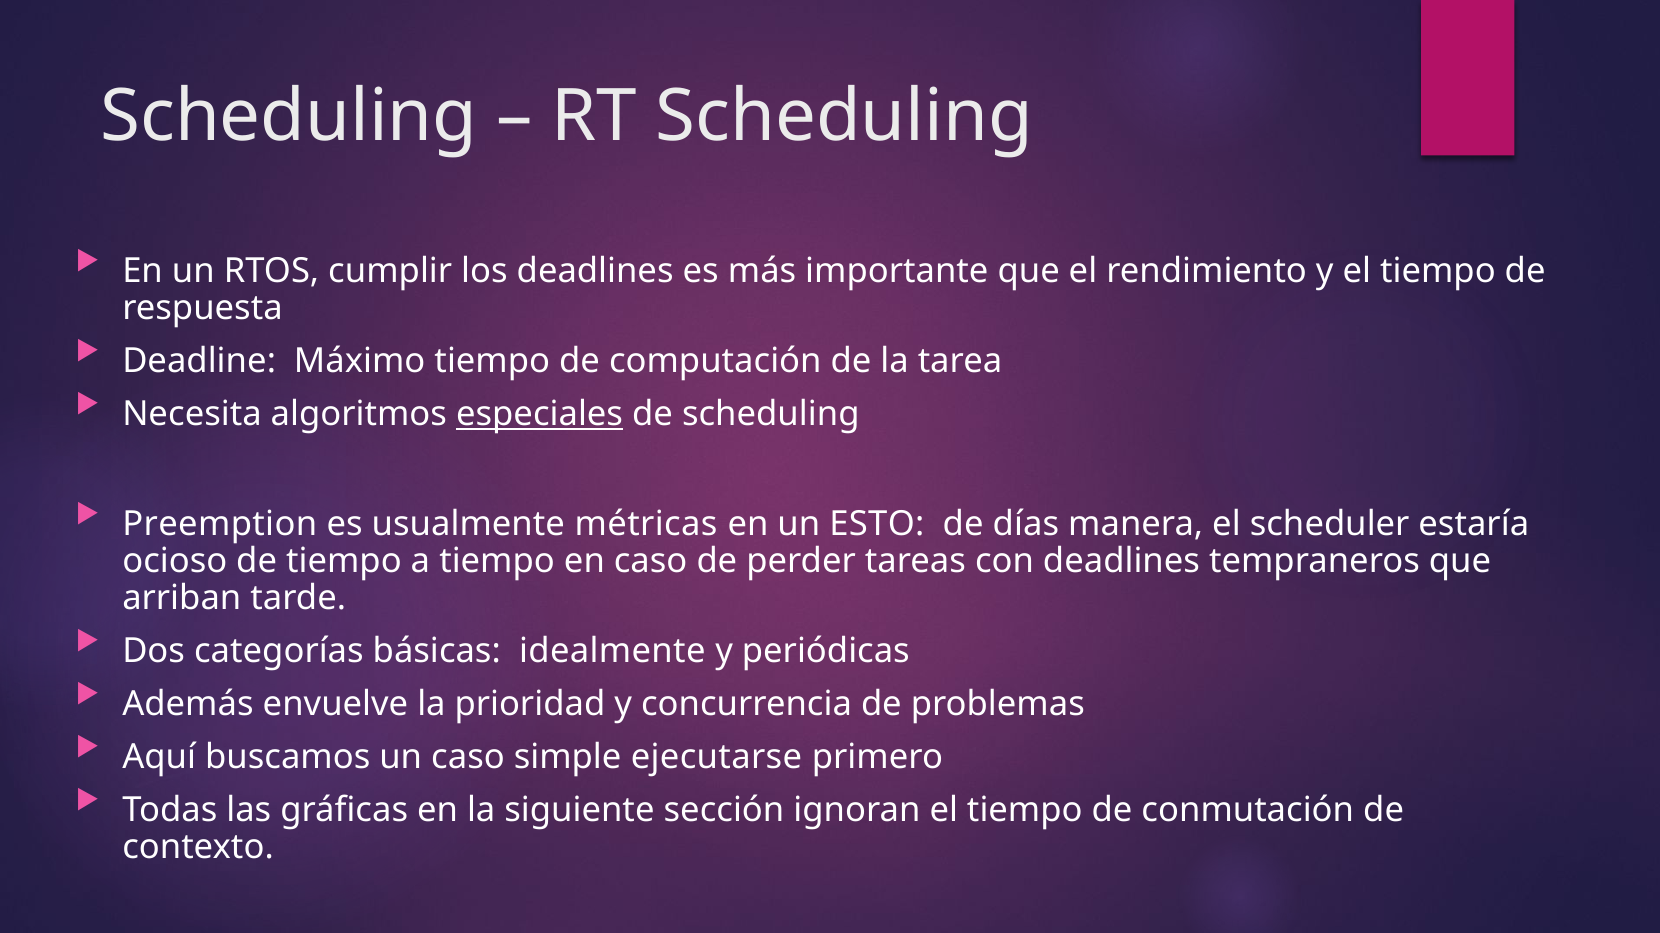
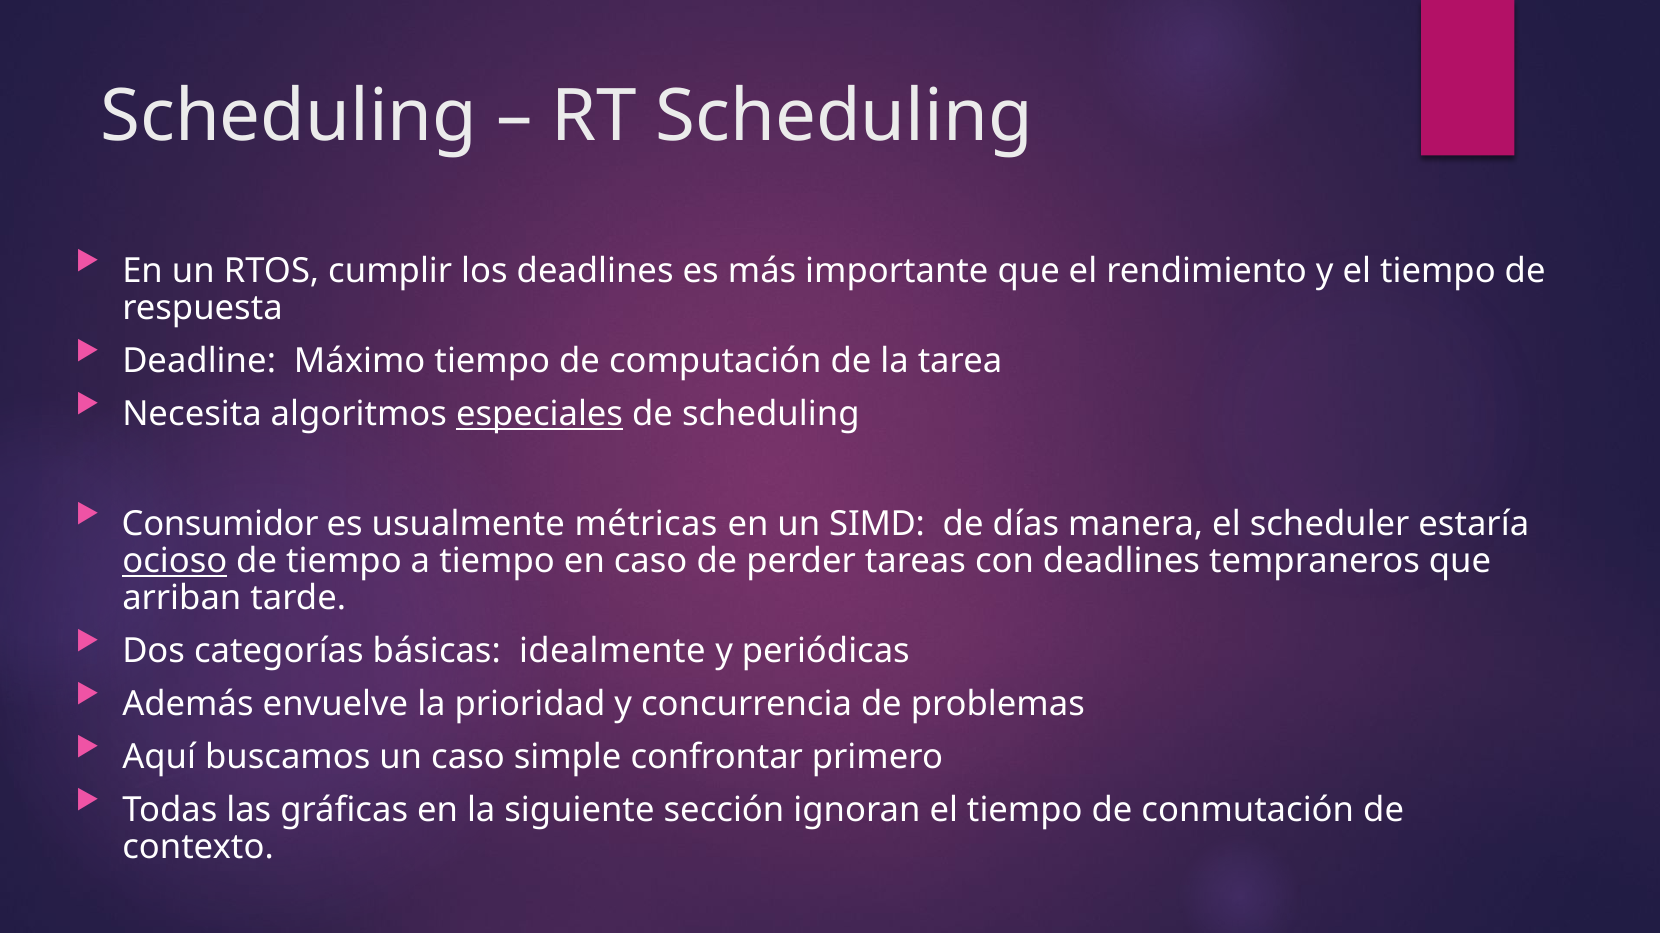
Preemption: Preemption -> Consumidor (220, 524)
ESTO: ESTO -> SIMD (877, 524)
ocioso underline: none -> present (175, 561)
ejecutarse: ejecutarse -> confrontar (717, 757)
